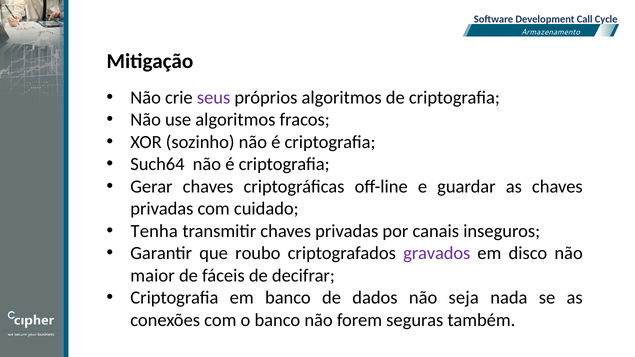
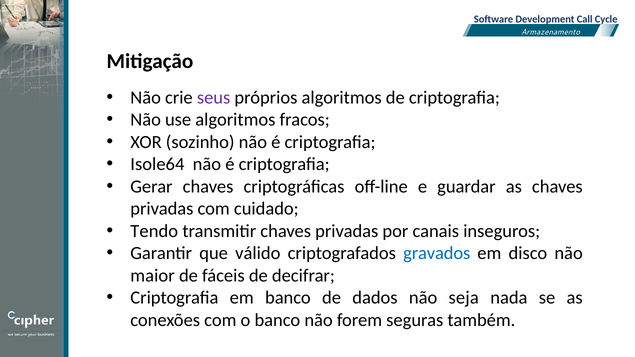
Such64: Such64 -> Isole64 (157, 164)
Tenha: Tenha -> Tendo (154, 231)
roubo: roubo -> válido (258, 253)
gravados colour: purple -> blue (437, 253)
